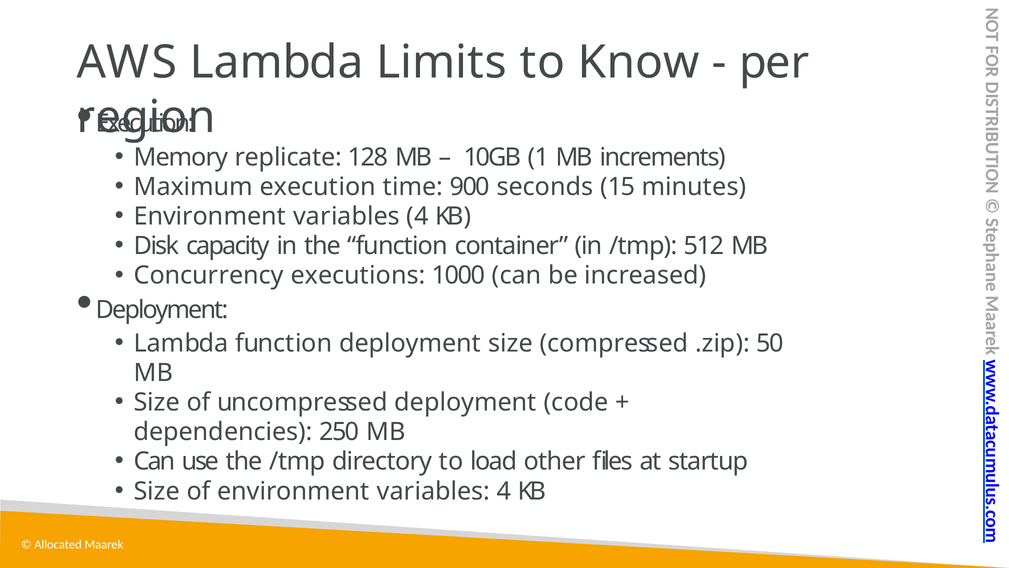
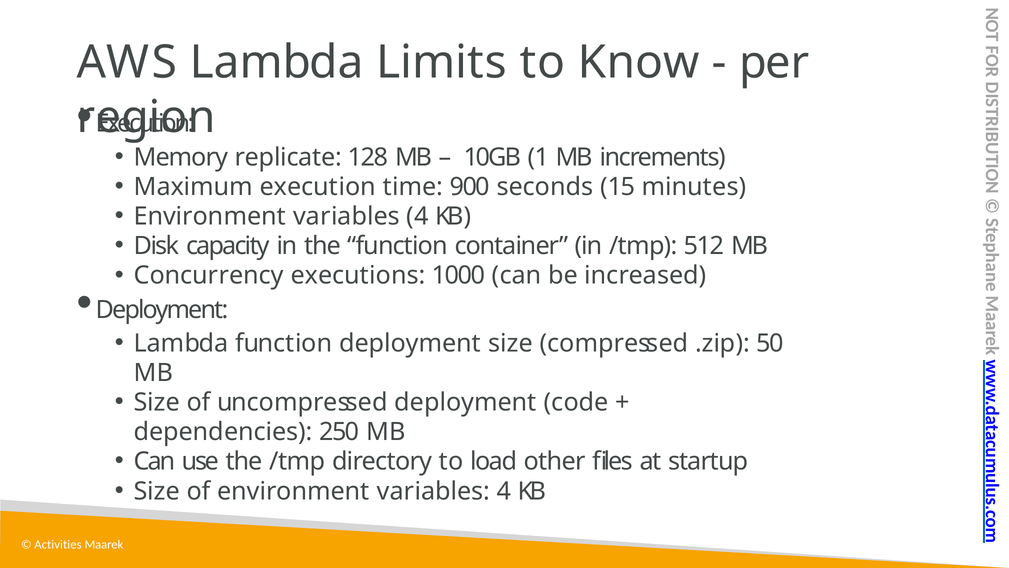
Allocated: Allocated -> Activities (58, 544)
